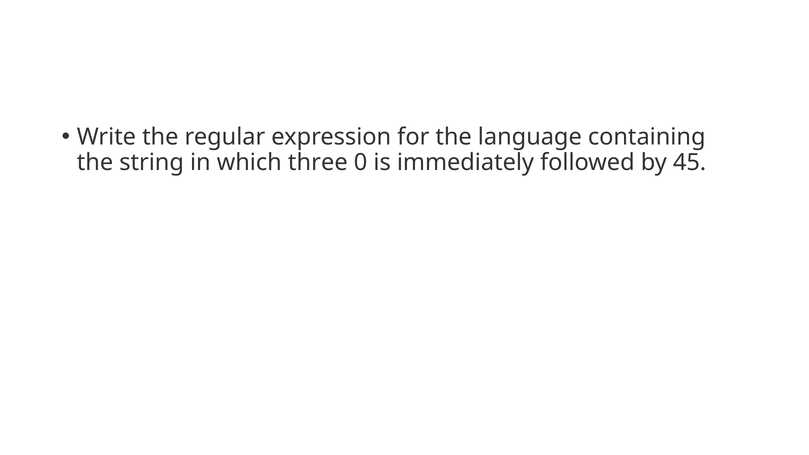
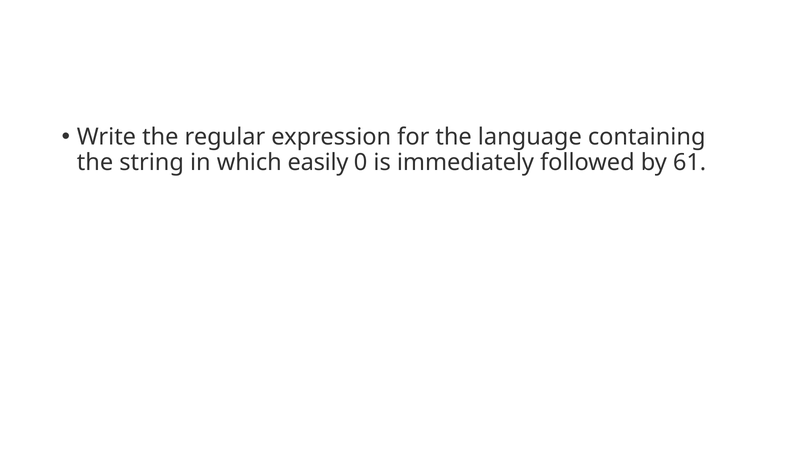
three: three -> easily (318, 162)
45: 45 -> 61 (690, 162)
